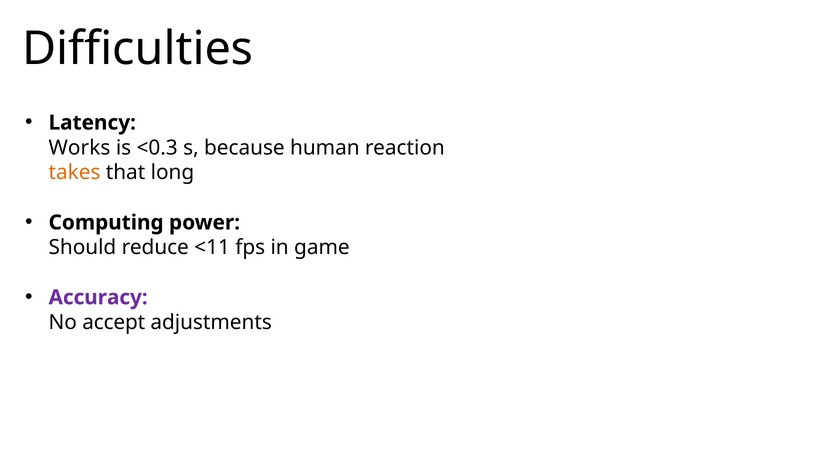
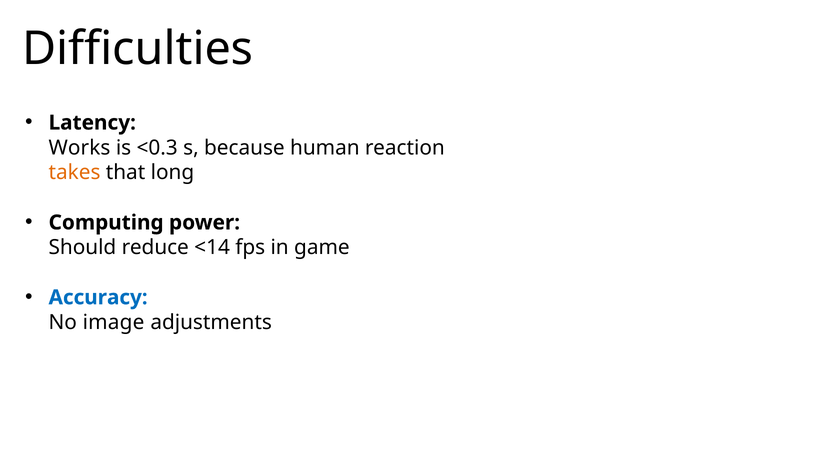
<11: <11 -> <14 (212, 247)
Accuracy colour: purple -> blue (98, 297)
accept: accept -> image (114, 322)
